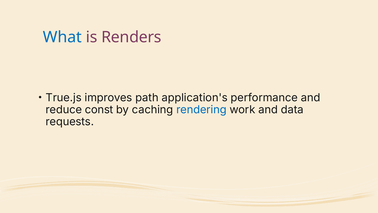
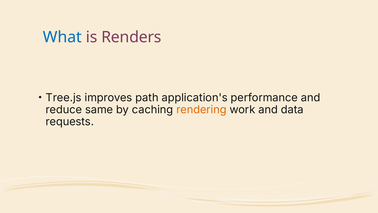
True.js: True.js -> Tree.js (64, 98)
const: const -> same (99, 110)
rendering colour: blue -> orange (201, 110)
